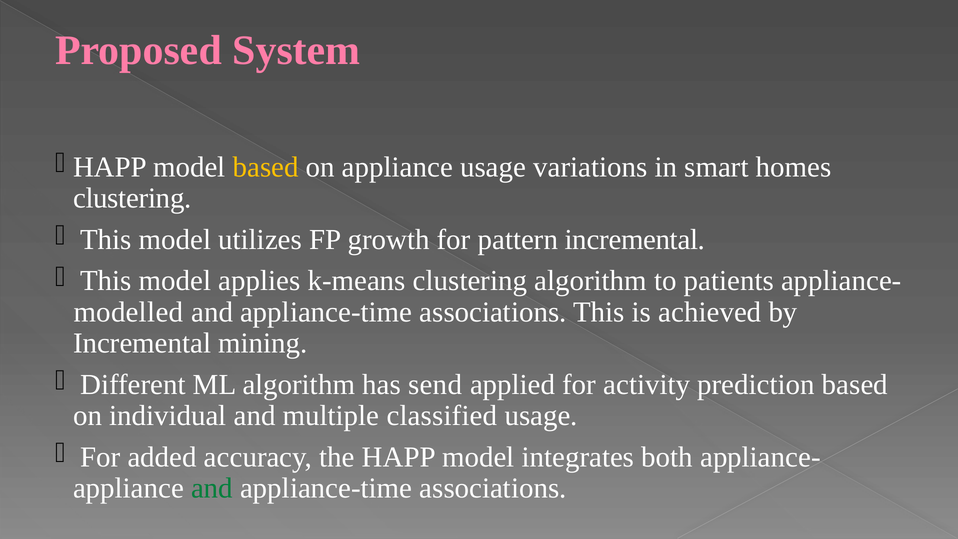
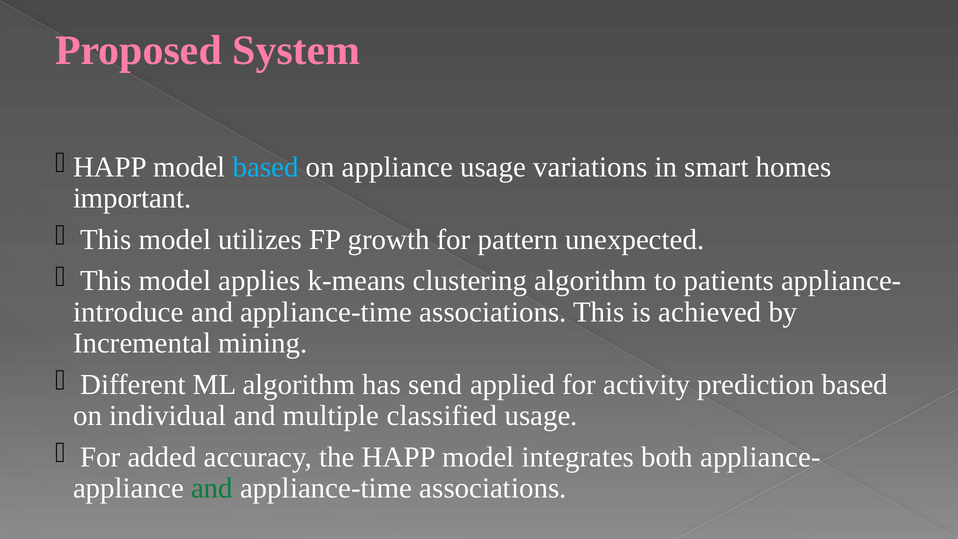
based colour: yellow -> light blue (266, 167)
clustering: clustering -> important (132, 198)
pattern incremental: incremental -> unexpected (635, 239)
modelled: modelled -> introduce (128, 312)
